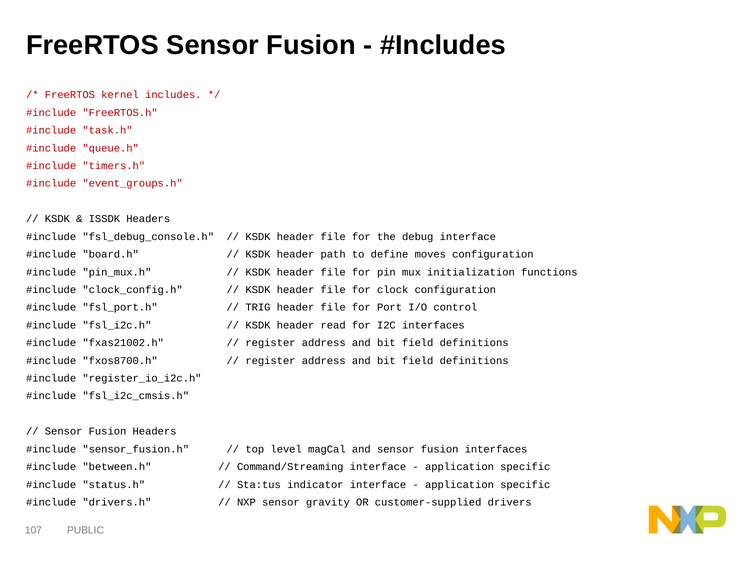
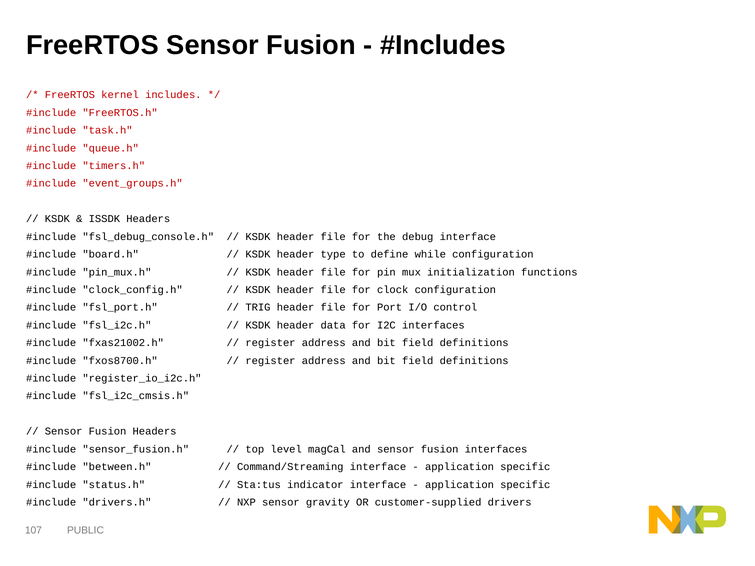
path: path -> type (333, 254)
moves: moves -> while (430, 254)
read: read -> data (333, 325)
